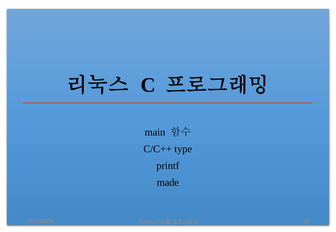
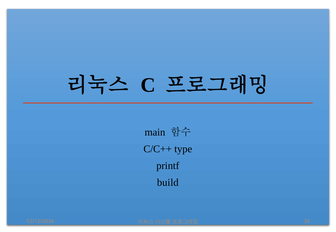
made: made -> build (168, 183)
